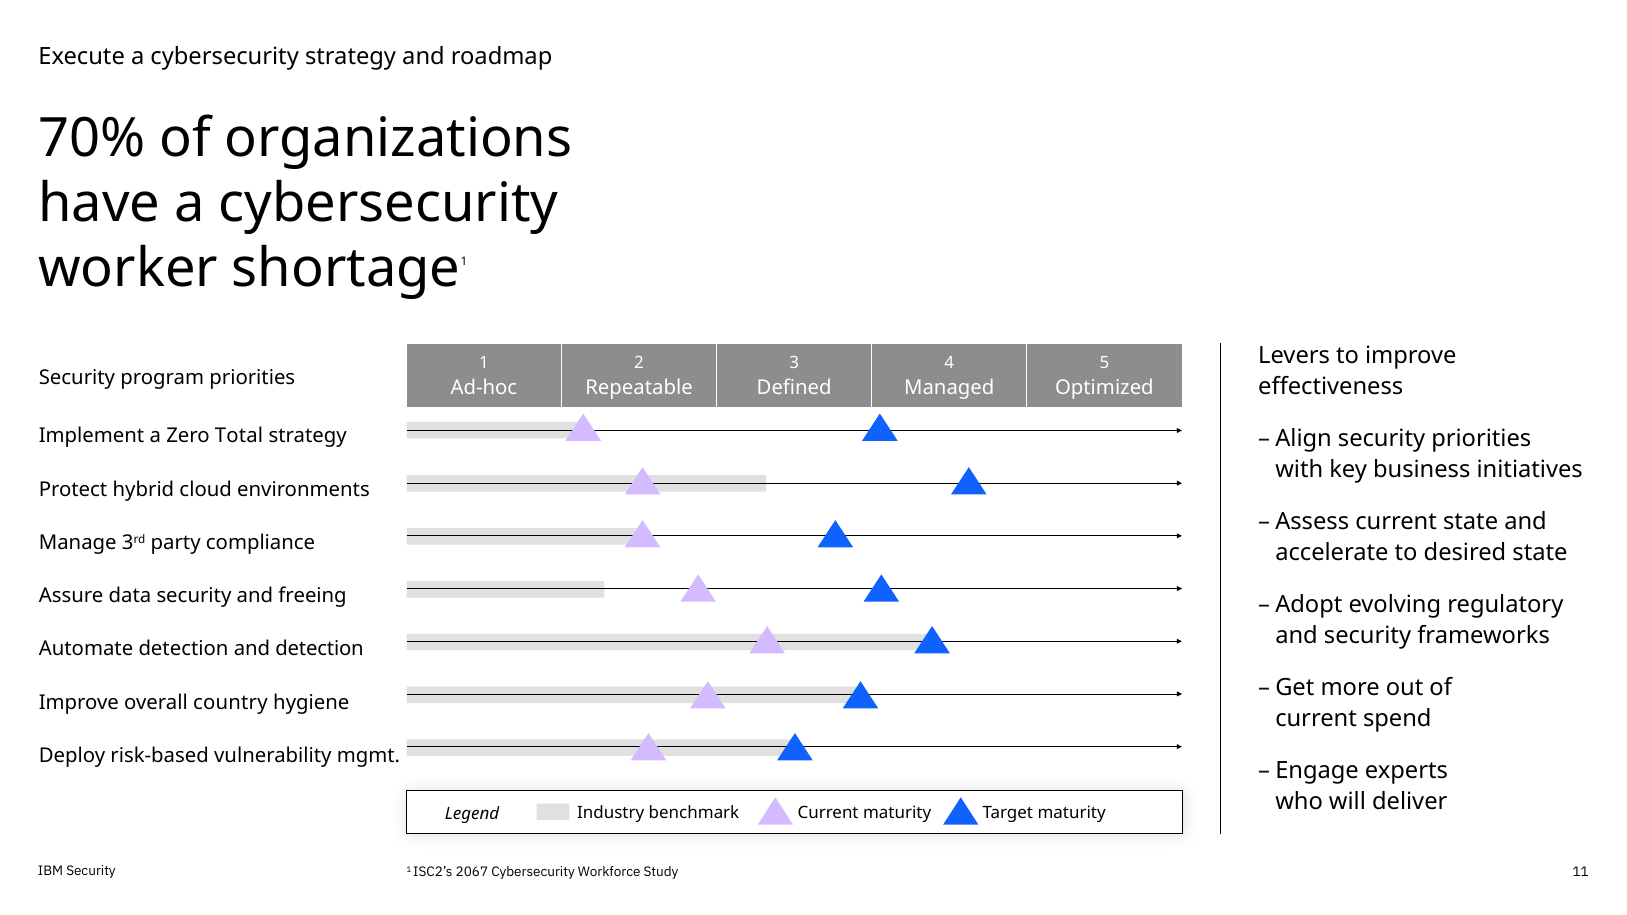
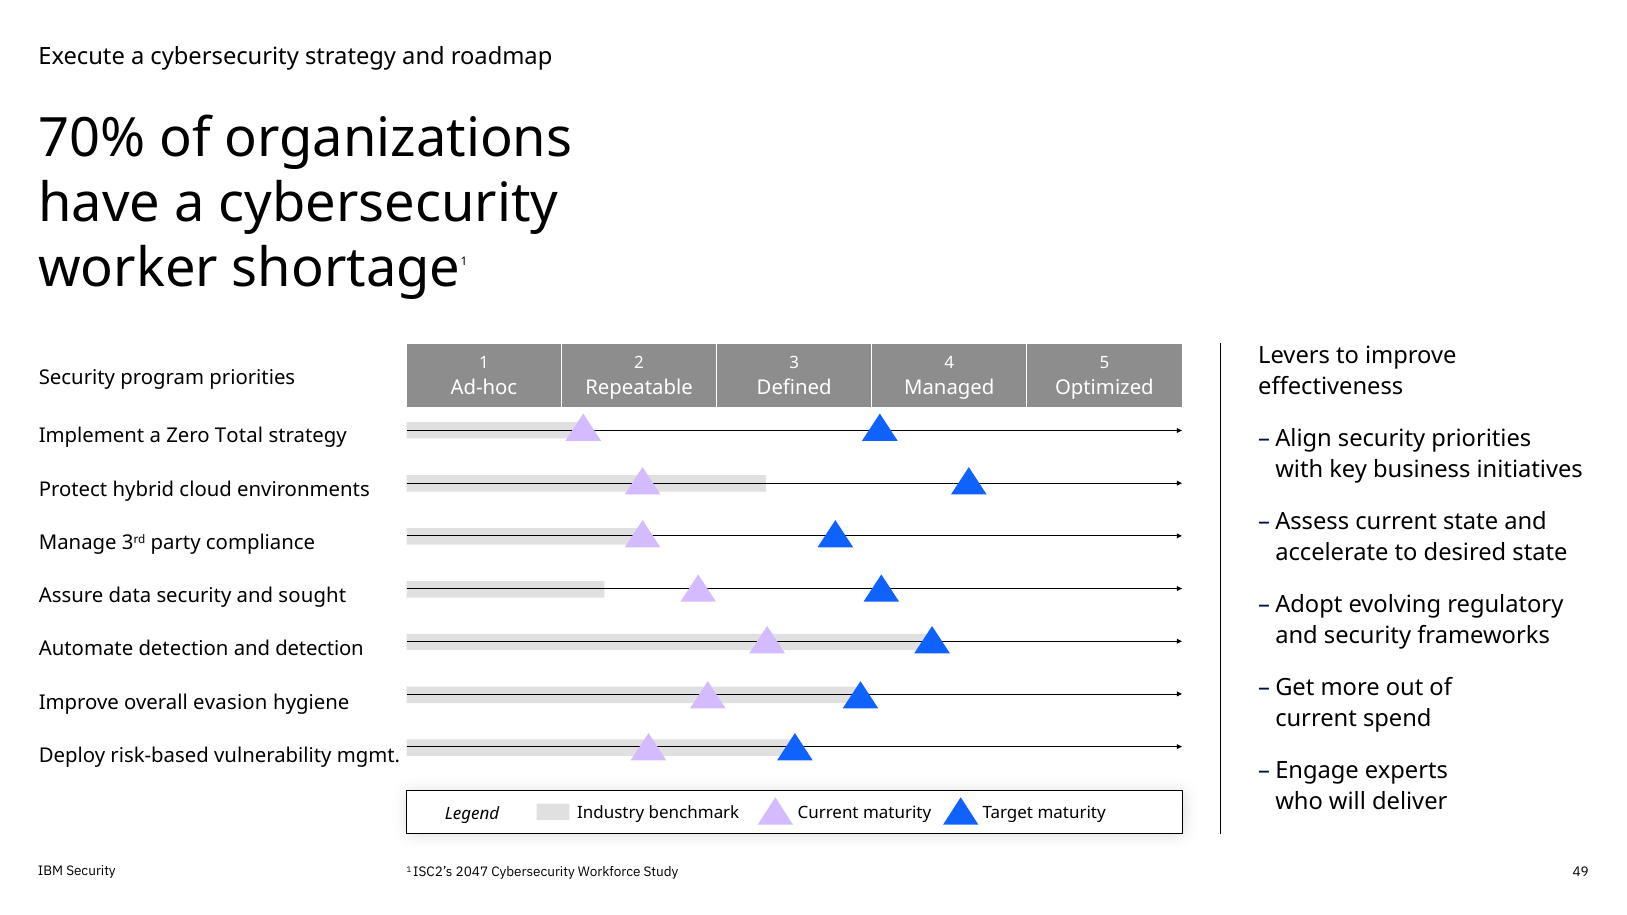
freeing: freeing -> sought (312, 596)
country: country -> evasion (230, 703)
11: 11 -> 49 (1581, 872)
2067: 2067 -> 2047 (472, 872)
